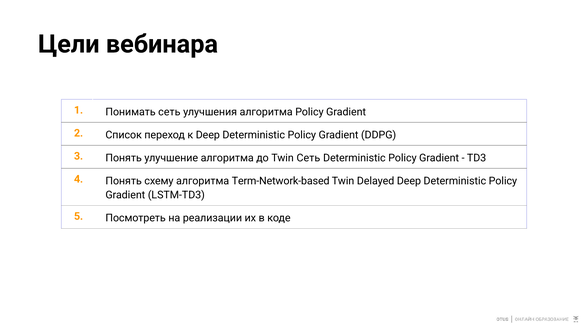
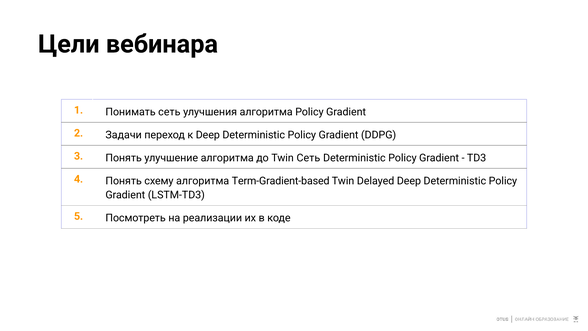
Список: Список -> Задачи (124, 135)
Term-Network-based: Term-Network-based -> Term-Gradient-based (281, 181)
